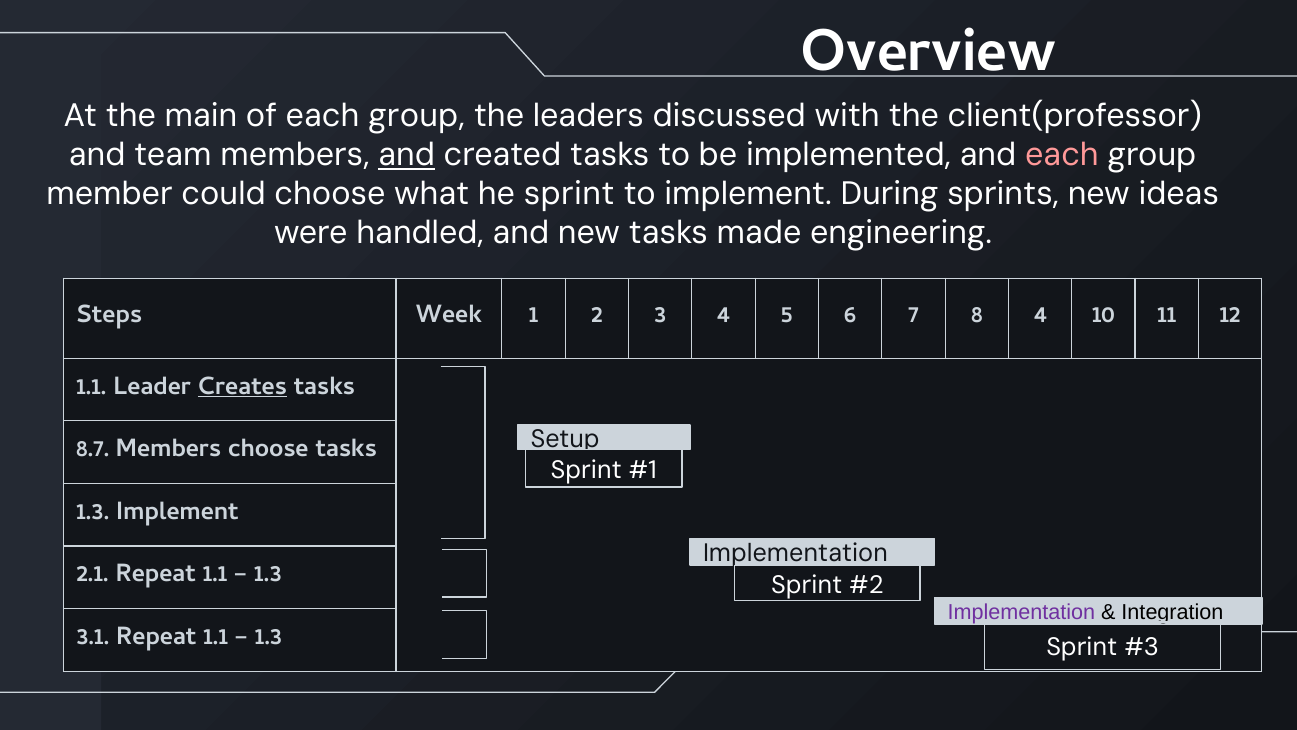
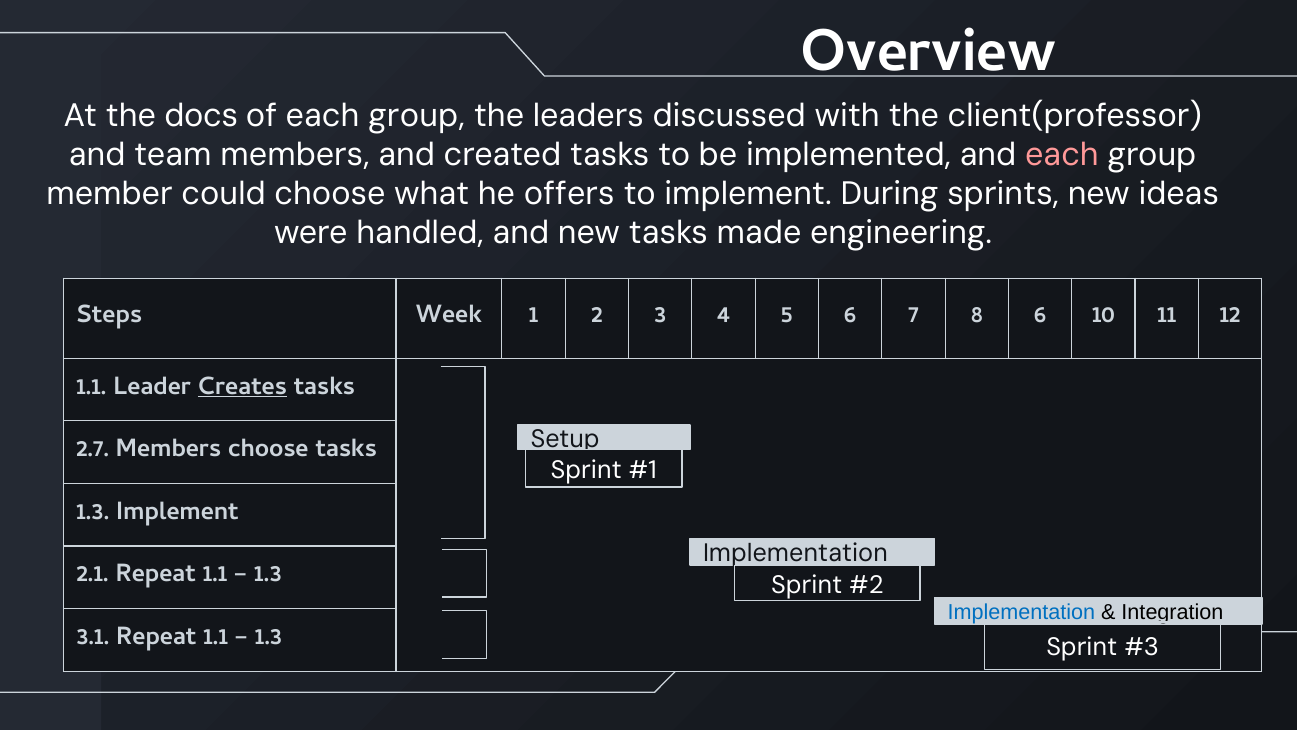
main: main -> docs (201, 116)
and underline: present -> none (407, 155)
he sprint: sprint -> offers (569, 194)
8 4: 4 -> 6 (1040, 314)
8.7: 8.7 -> 2.7 (93, 448)
Implementation colour: purple -> blue (1021, 612)
